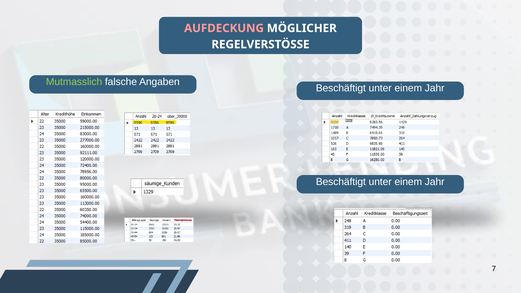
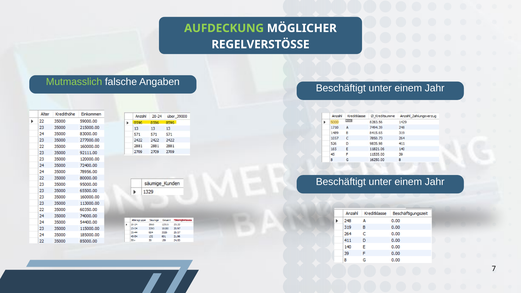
AUFDECKUNG colour: pink -> light green (224, 28)
